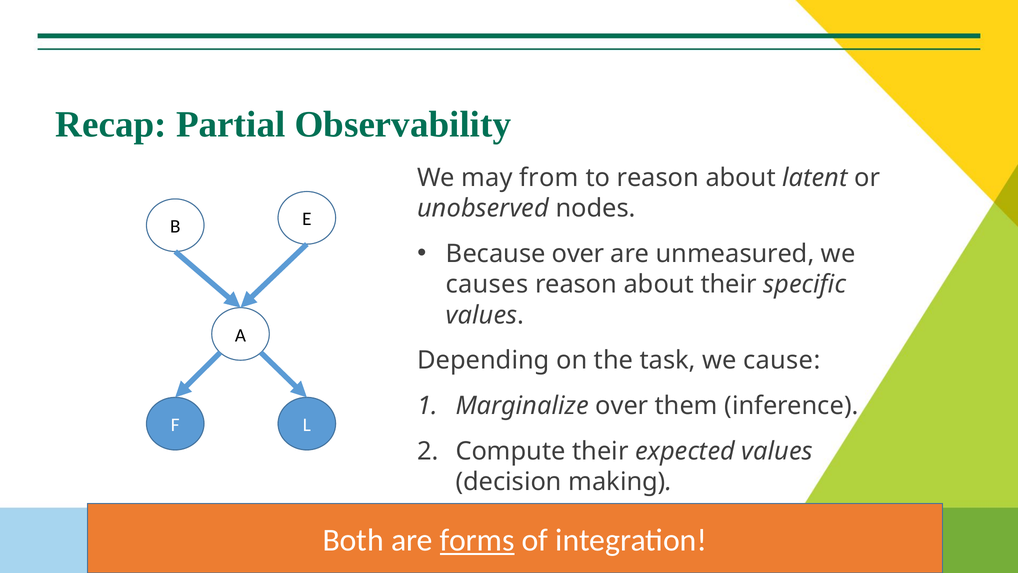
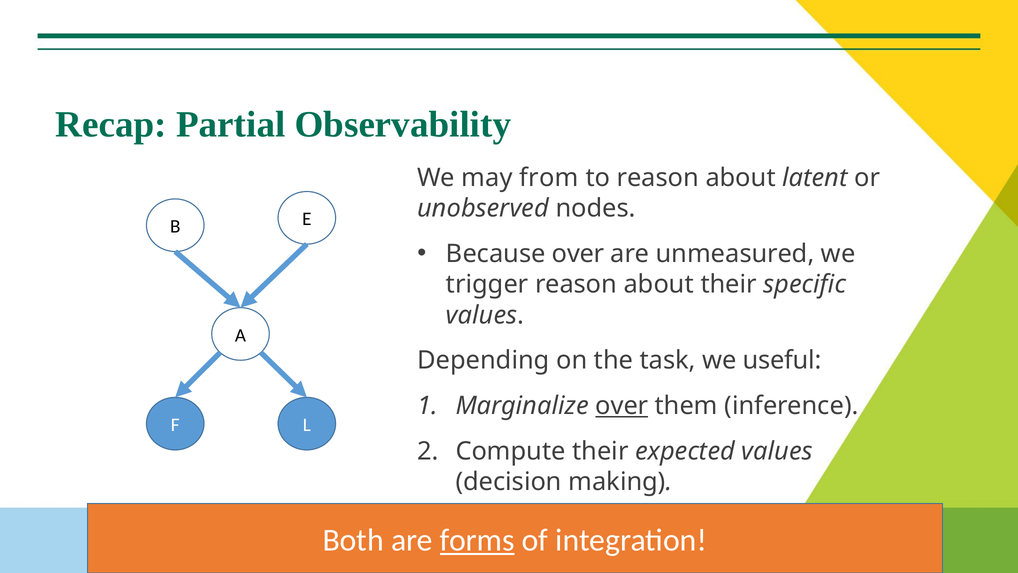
causes: causes -> trigger (487, 284)
cause: cause -> useful (782, 360)
over underline: none -> present (622, 406)
